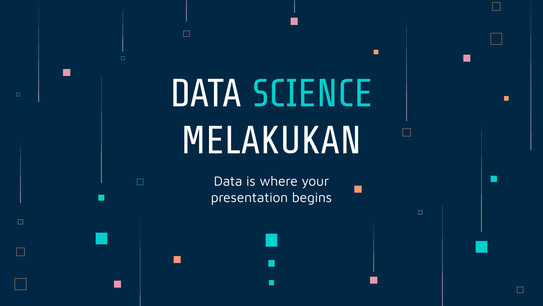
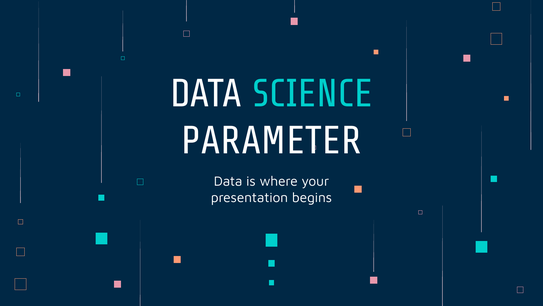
MELAKUKAN: MELAKUKAN -> PARAMETER (271, 140)
